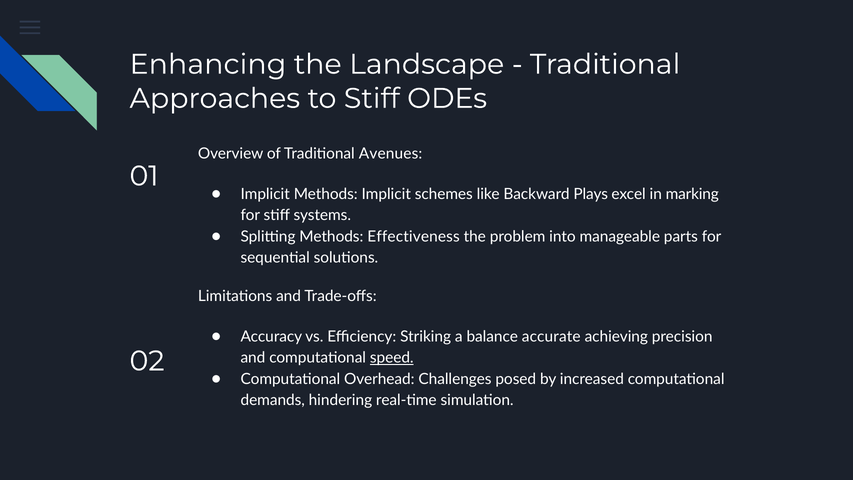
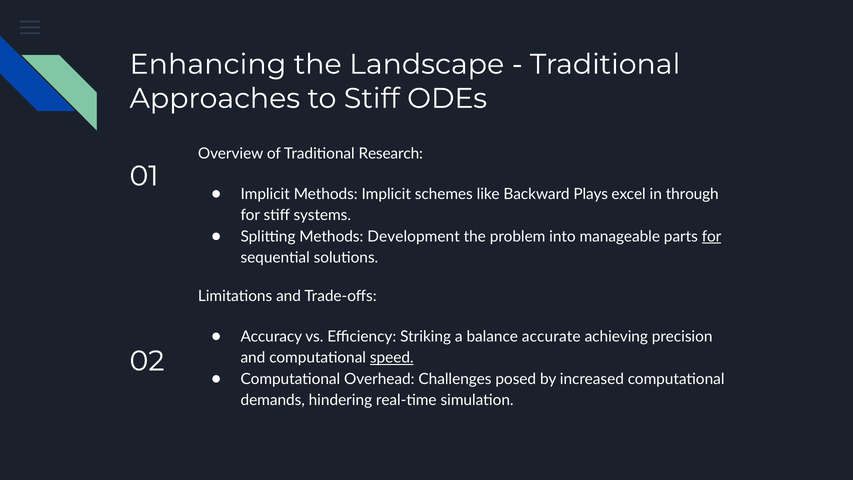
Avenues: Avenues -> Research (391, 154)
marking: marking -> through (692, 194)
Effectiveness: Effectiveness -> Development (414, 236)
for underline: none -> present (712, 236)
